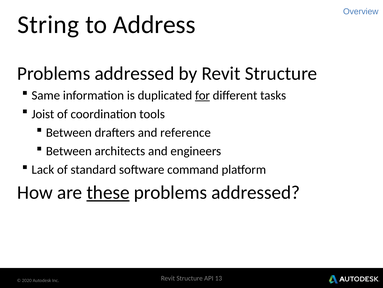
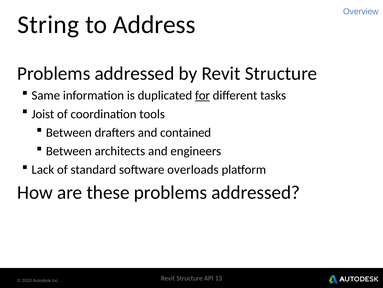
reference: reference -> contained (186, 132)
command: command -> overloads (193, 169)
these underline: present -> none (108, 192)
